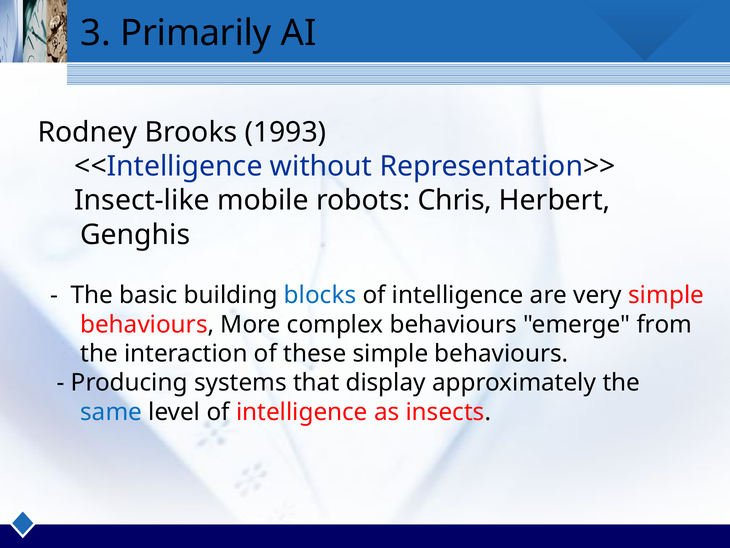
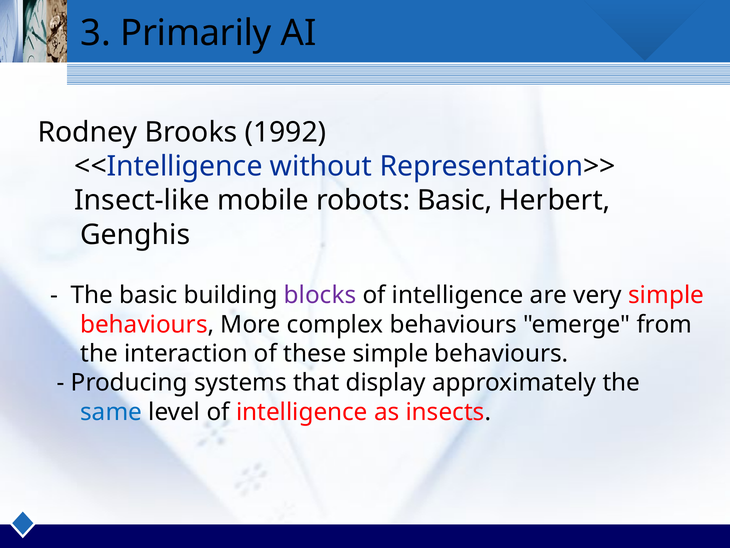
1993: 1993 -> 1992 (285, 132)
robots Chris: Chris -> Basic (455, 200)
blocks colour: blue -> purple (320, 295)
